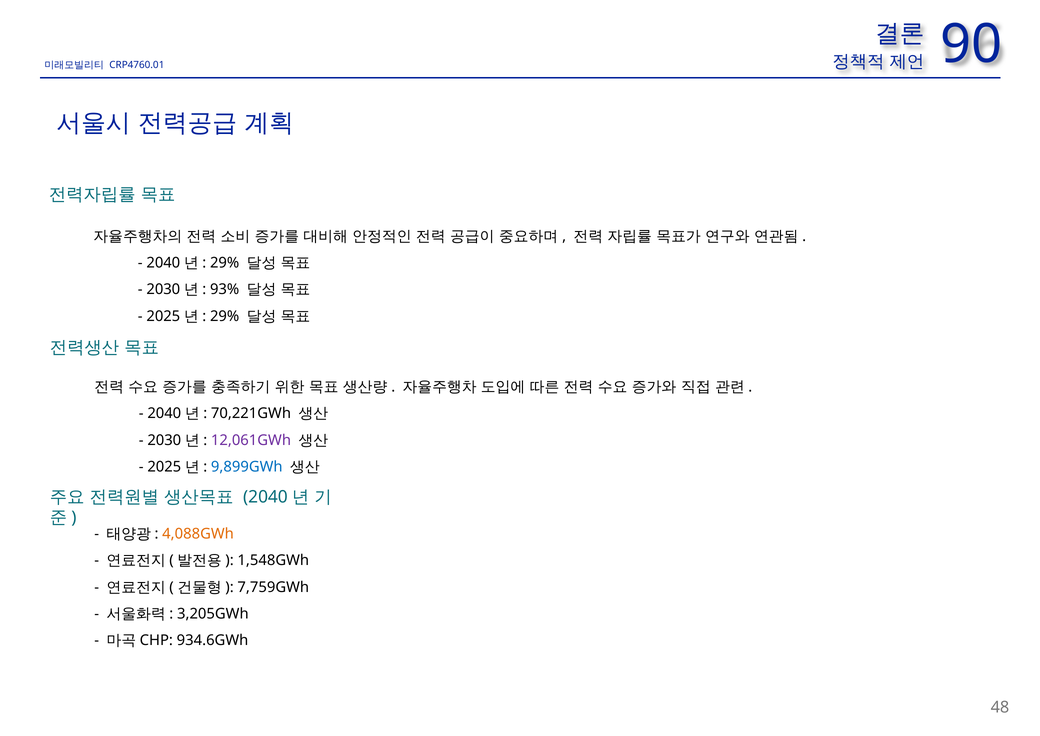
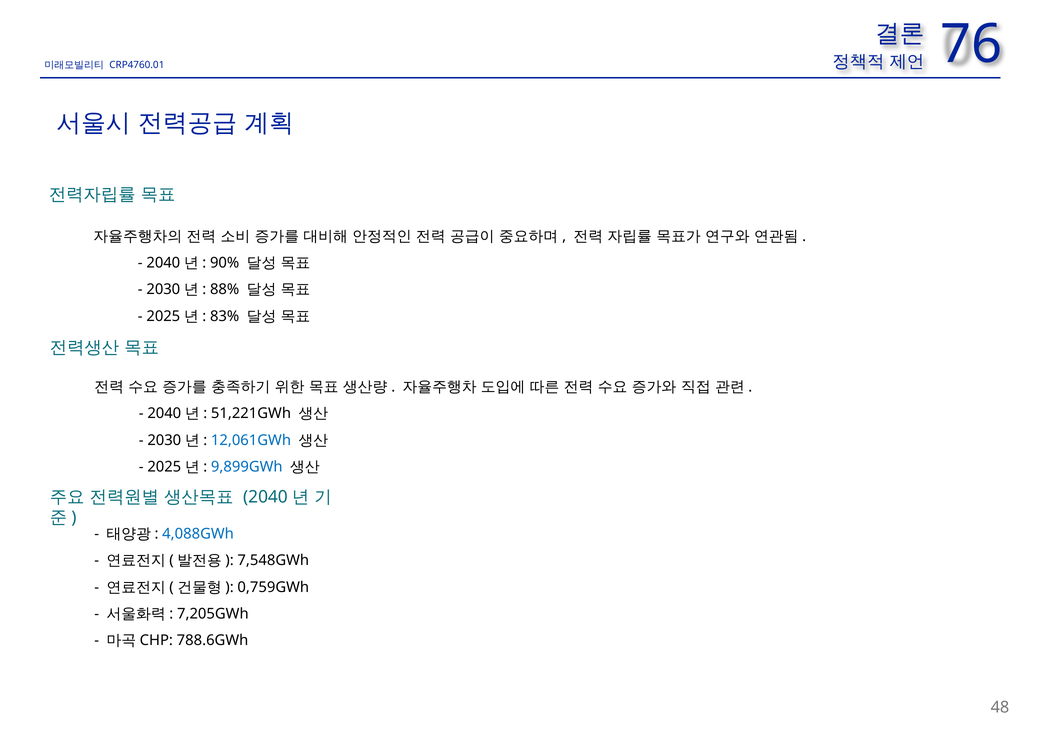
90: 90 -> 76 (971, 44)
29%: 29% -> 90% (225, 263)
93%: 93% -> 88% (225, 289)
29%: 29% -> 83% (225, 316)
70,221GWh: 70,221GWh -> 51,221GWh (251, 413)
12,061GWh colour: purple -> blue (251, 440)
4,088GWh colour: orange -> blue (198, 533)
1,548GWh: 1,548GWh -> 7,548GWh (273, 560)
7,759GWh: 7,759GWh -> 0,759GWh (273, 587)
3,205GWh: 3,205GWh -> 7,205GWh (213, 613)
934.6GWh: 934.6GWh -> 788.6GWh (213, 640)
